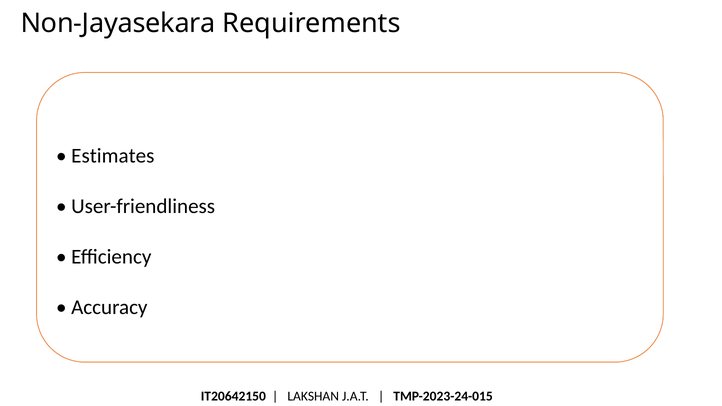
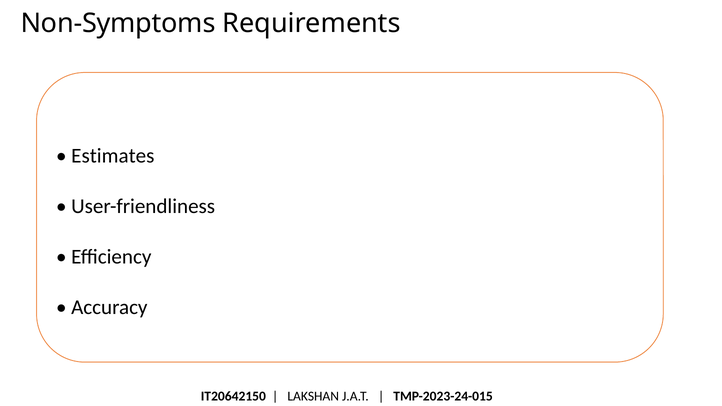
Non-Jayasekara: Non-Jayasekara -> Non-Symptoms (118, 24)
